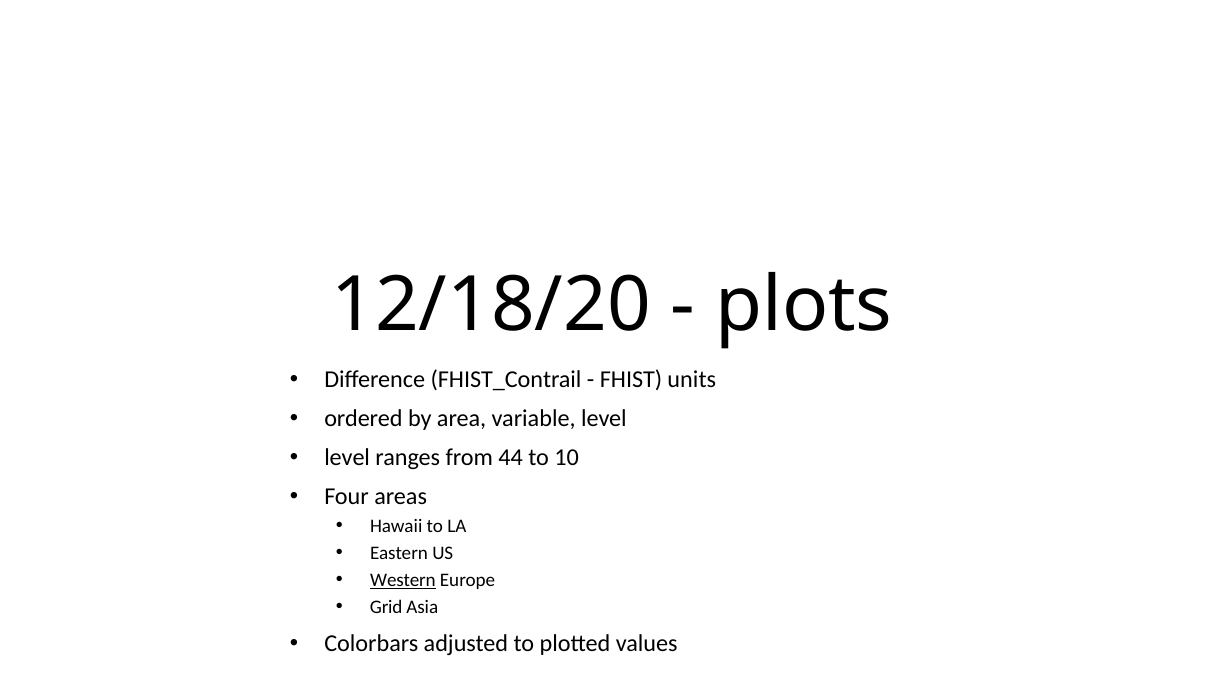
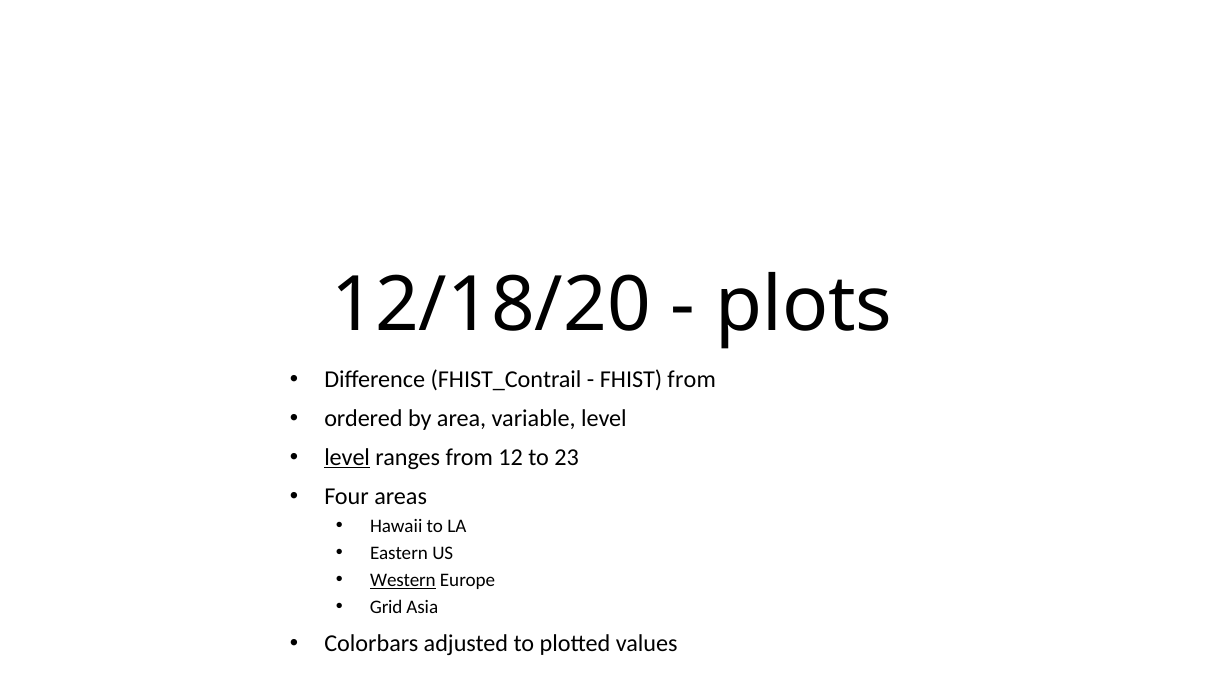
FHIST units: units -> from (692, 380)
level underline: none -> present (347, 458)
44: 44 -> 12 (511, 458)
10: 10 -> 23 (567, 458)
